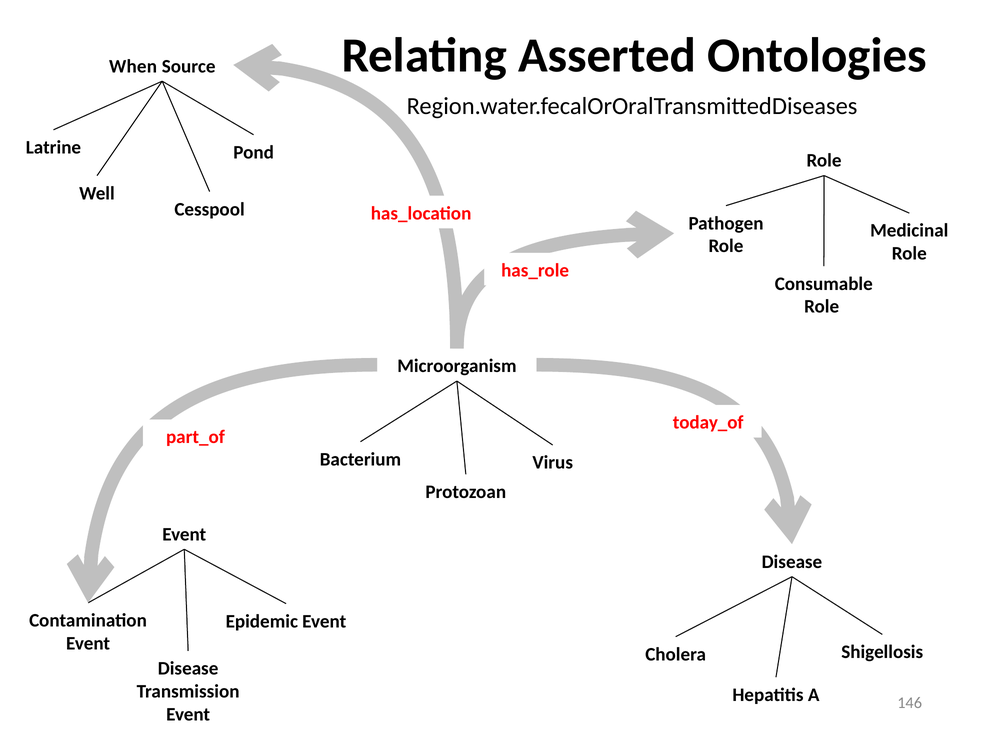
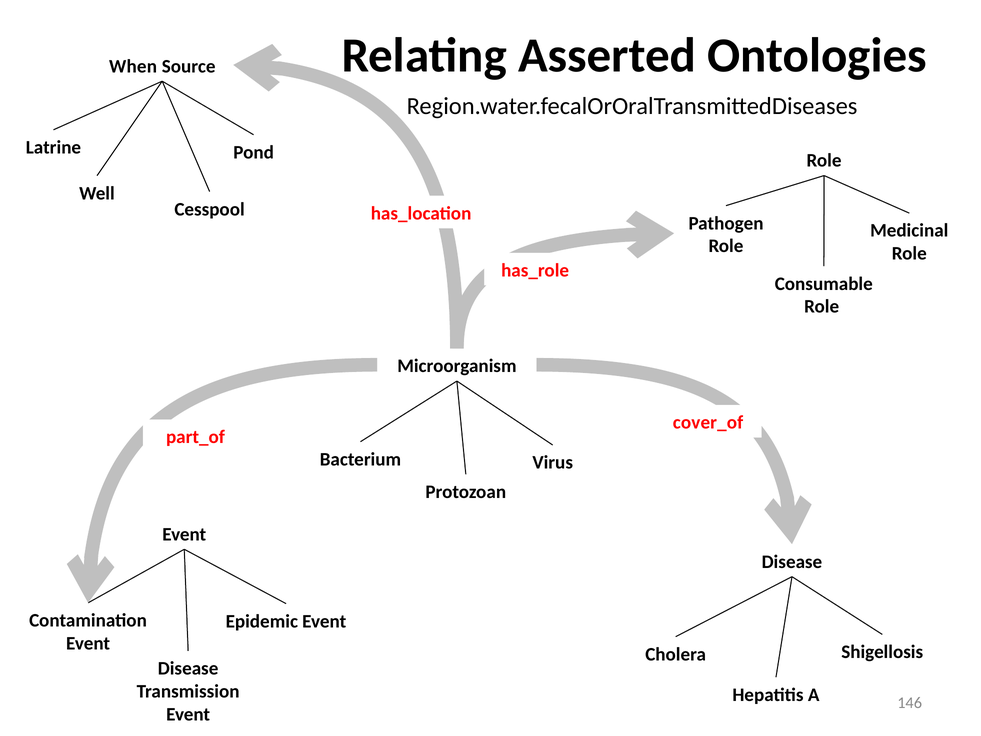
today_of: today_of -> cover_of (708, 422)
